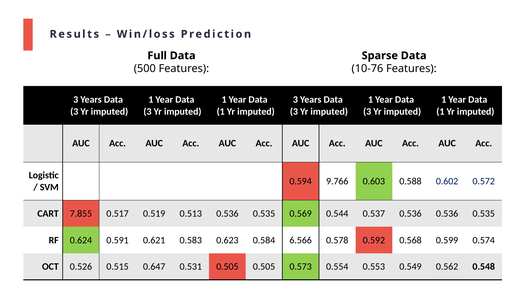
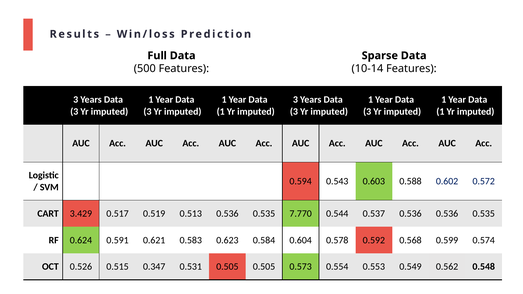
10-76: 10-76 -> 10-14 (367, 69)
9.766: 9.766 -> 0.543 (337, 181)
7.855: 7.855 -> 3.429 (81, 214)
0.569: 0.569 -> 7.770 (301, 214)
6.566: 6.566 -> 0.604 (301, 240)
0.647: 0.647 -> 0.347 (154, 267)
